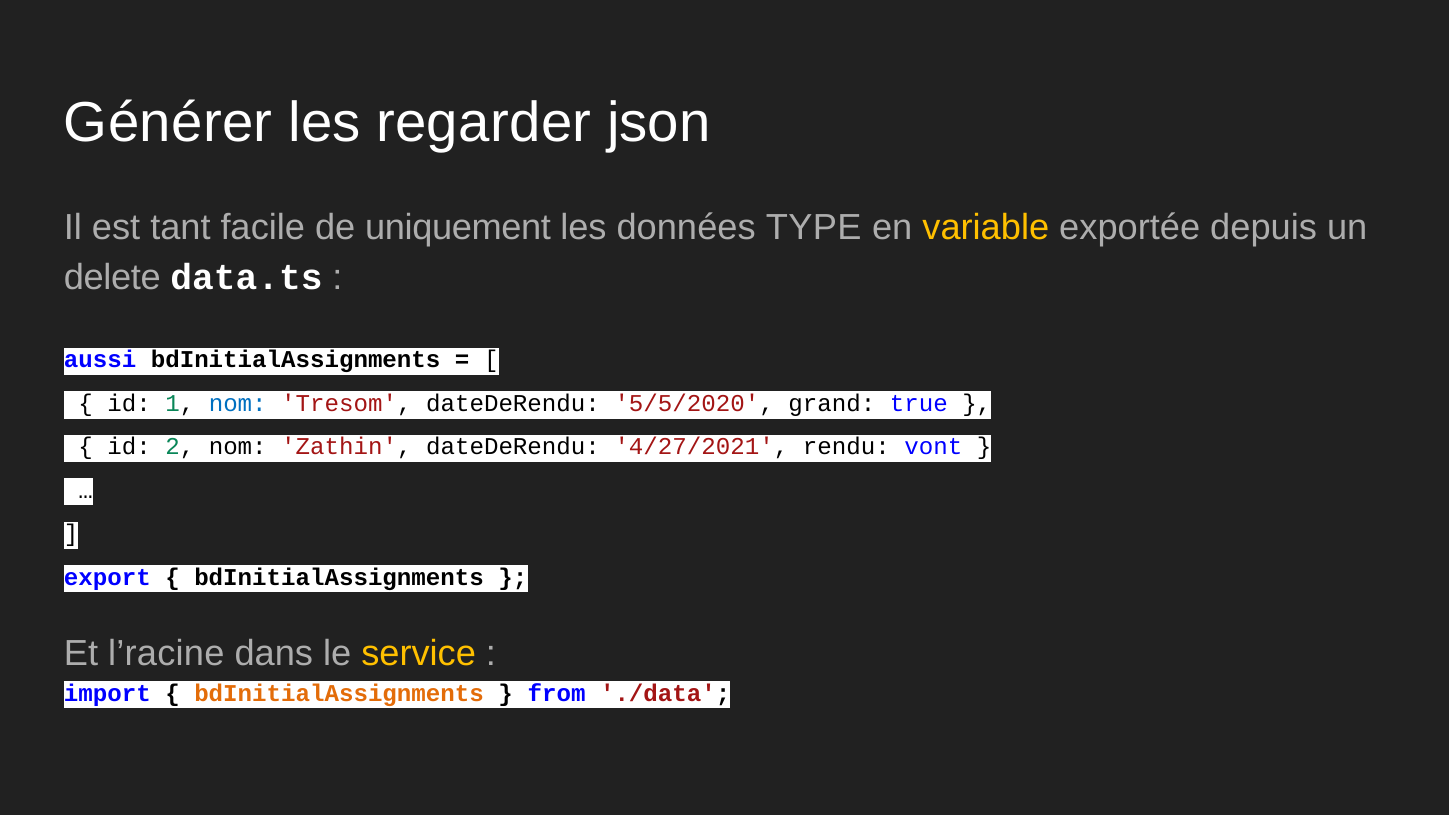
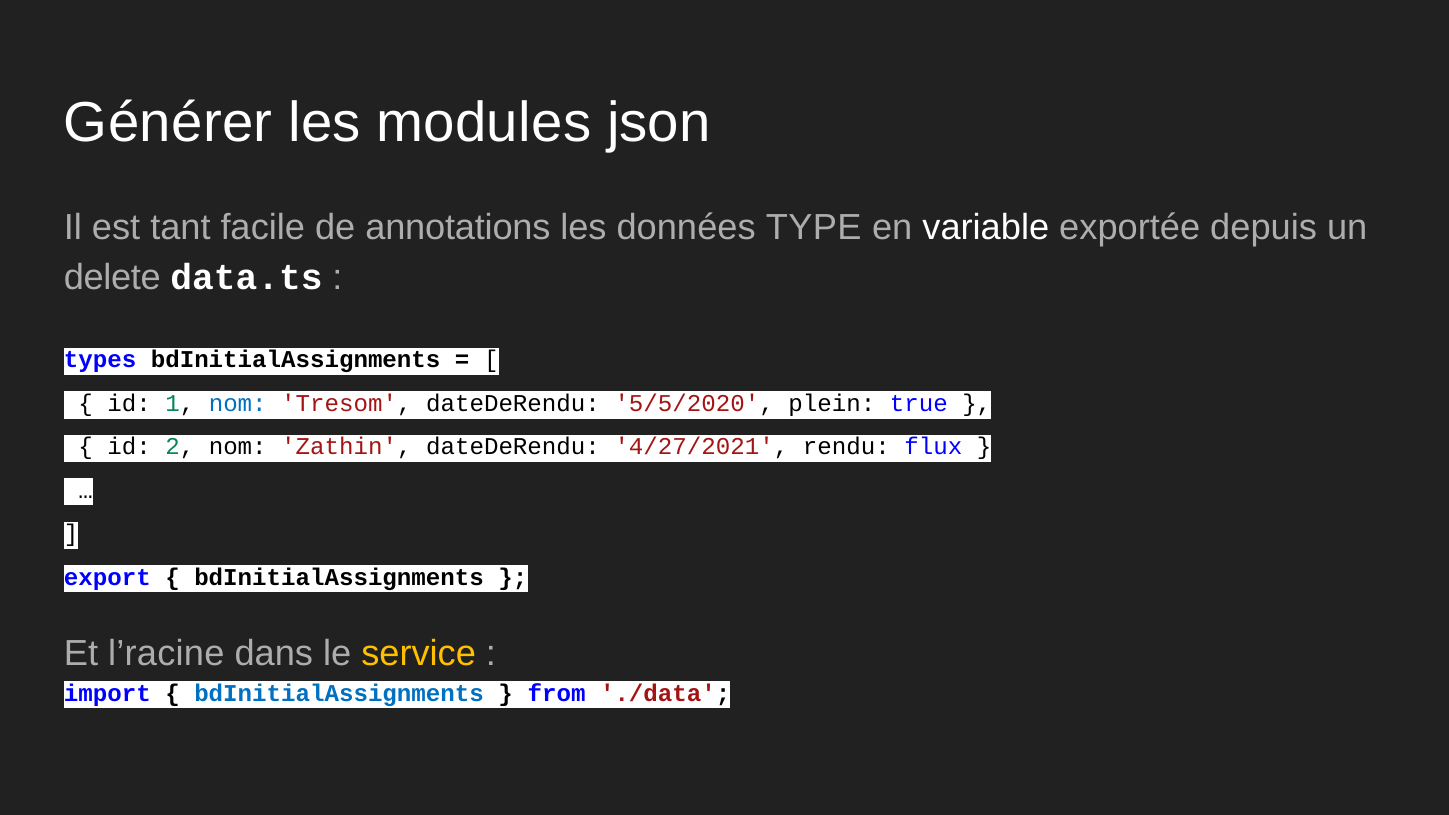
regarder: regarder -> modules (484, 123)
uniquement: uniquement -> annotations (458, 228)
variable colour: yellow -> white (986, 228)
aussi: aussi -> types (100, 360)
grand: grand -> plein (832, 403)
vont: vont -> flux (933, 447)
bdInitialAssignments colour: orange -> blue (339, 693)
